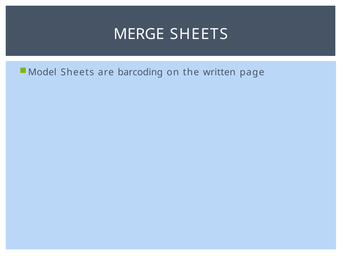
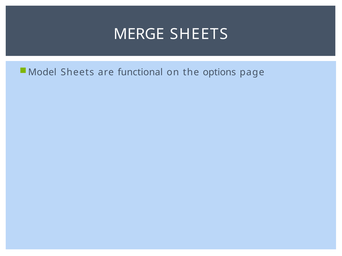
barcoding: barcoding -> functional (140, 72)
written: written -> options (219, 72)
